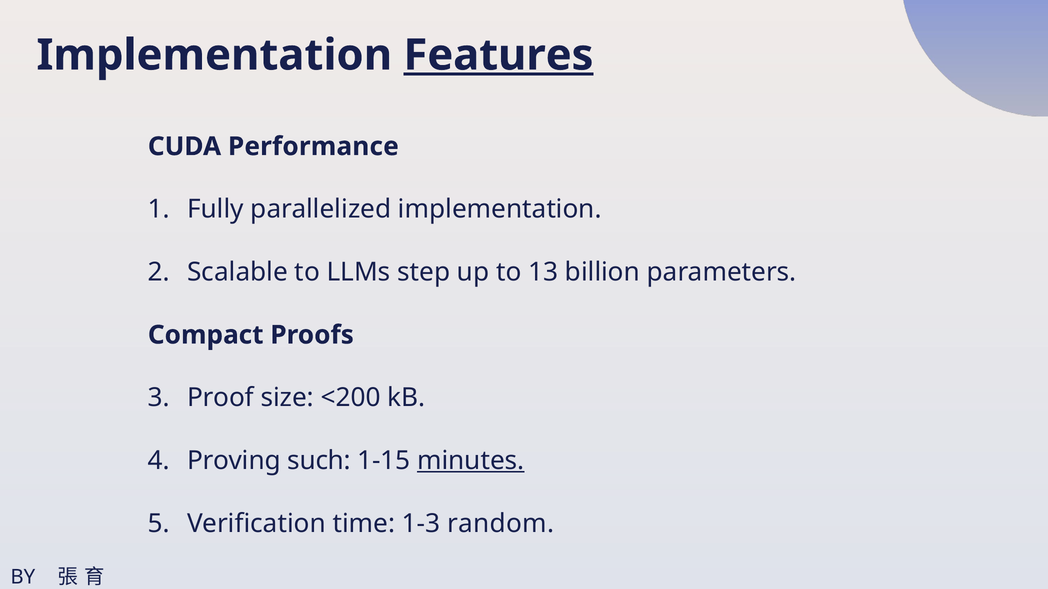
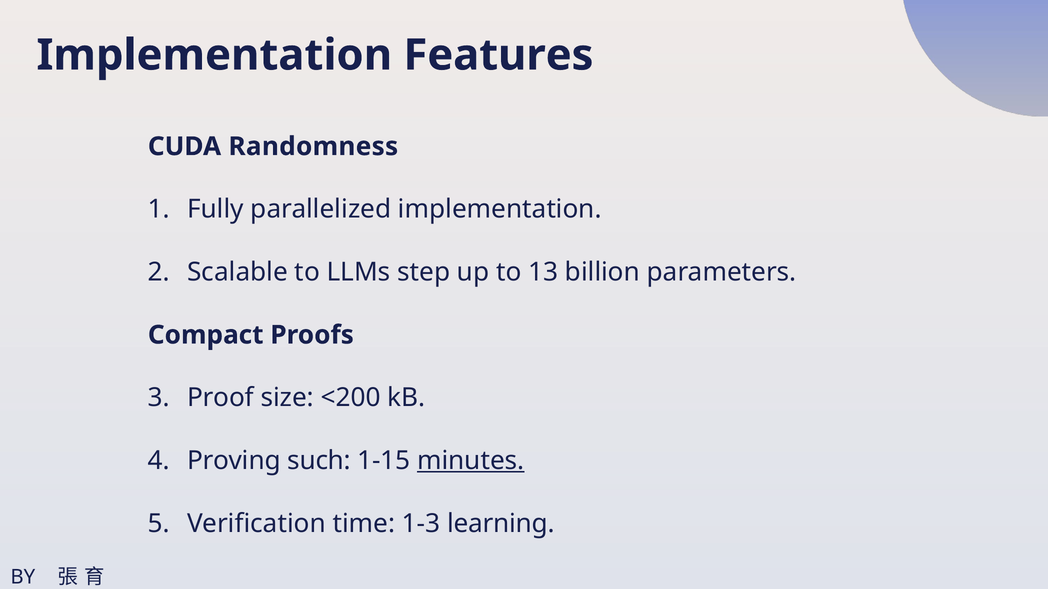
Features underline: present -> none (498, 55)
Performance: Performance -> Randomness (313, 147)
random: random -> learning (501, 524)
